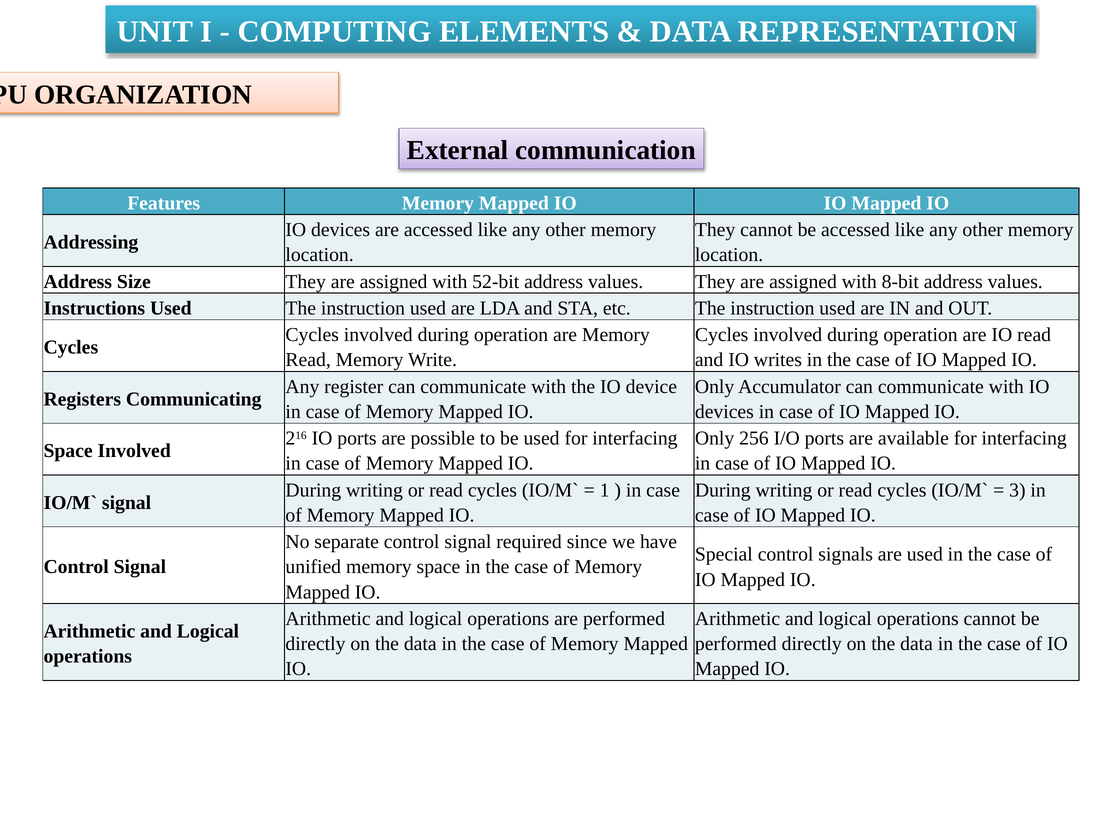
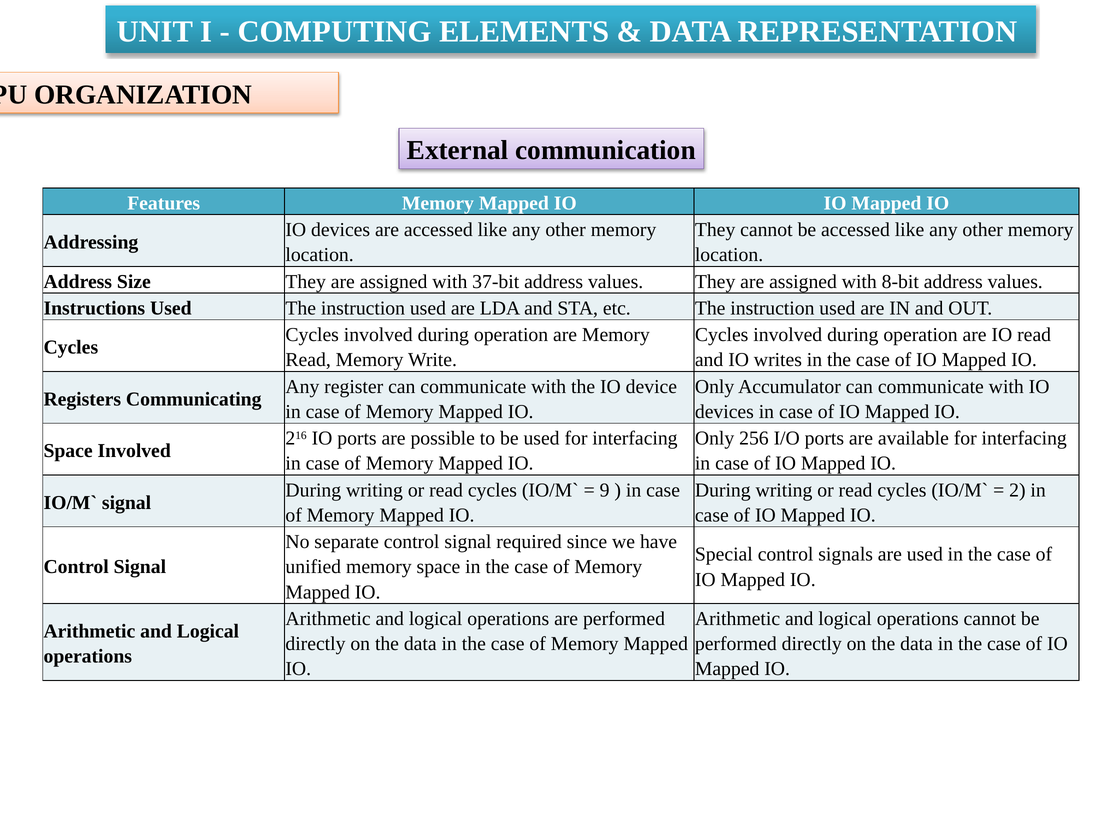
52-bit: 52-bit -> 37-bit (496, 282)
1: 1 -> 9 (605, 490)
3: 3 -> 2 (1017, 490)
